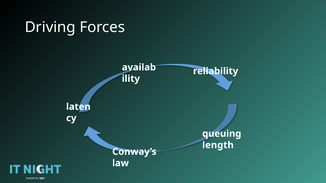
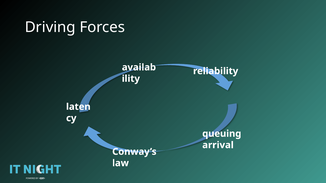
length: length -> arrival (218, 145)
